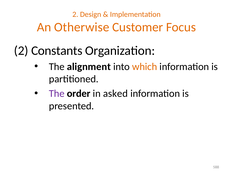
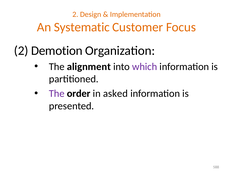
Otherwise: Otherwise -> Systematic (82, 27)
Constants: Constants -> Demotion (57, 51)
which colour: orange -> purple (145, 66)
